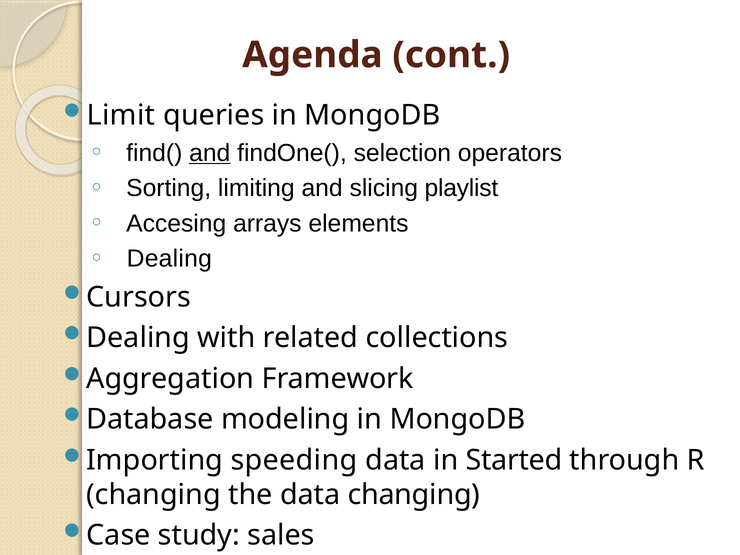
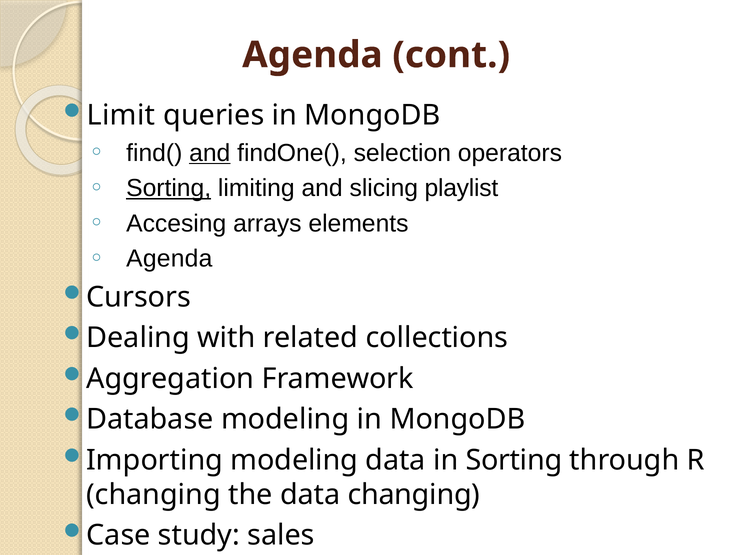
Sorting underline: none -> present (169, 188)
Dealing: Dealing -> Agenda (169, 259)
Importing speeding: speeding -> modeling (294, 460)
in Started: Started -> Sorting (514, 460)
